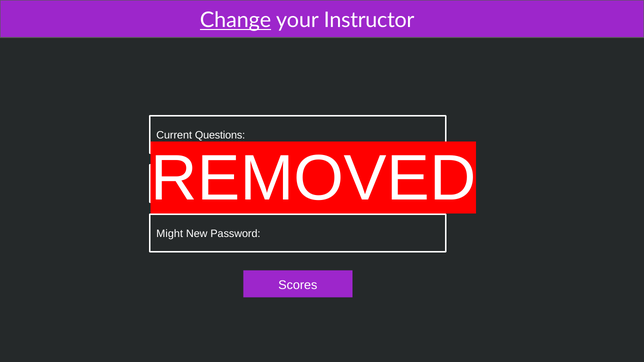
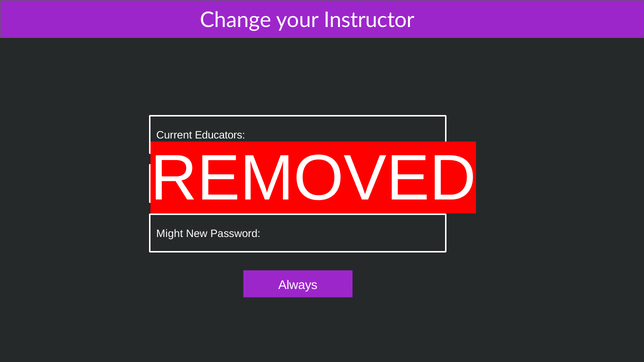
Change underline: present -> none (236, 20)
Questions: Questions -> Educators (220, 135)
Scores: Scores -> Always (298, 285)
